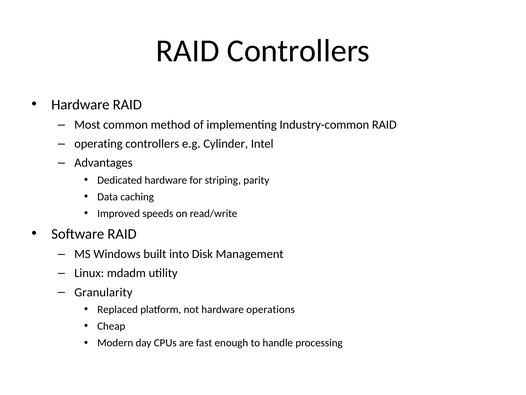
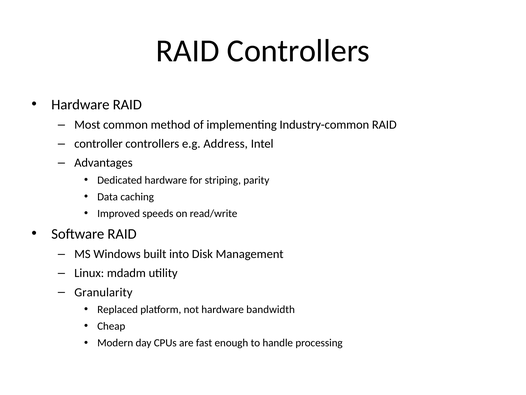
operating: operating -> controller (98, 144)
Cylinder: Cylinder -> Address (226, 144)
operations: operations -> bandwidth (271, 309)
